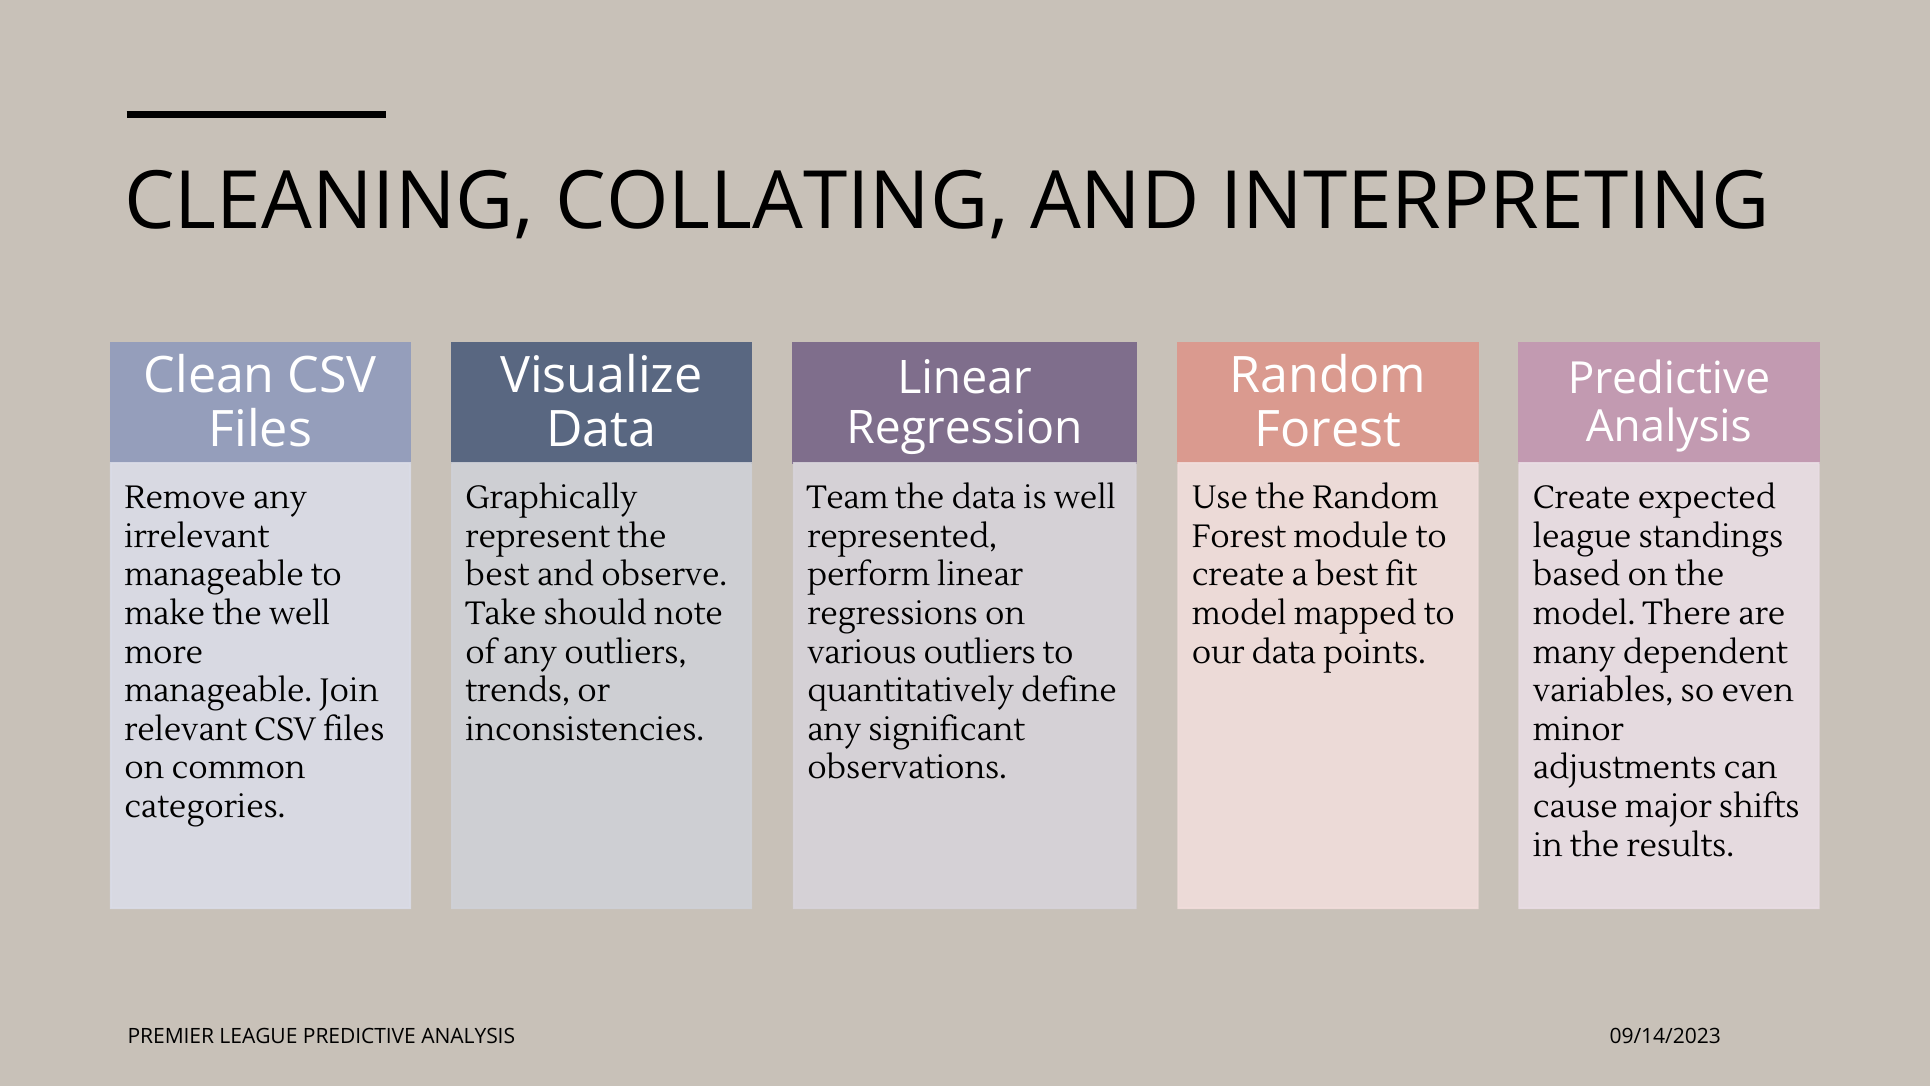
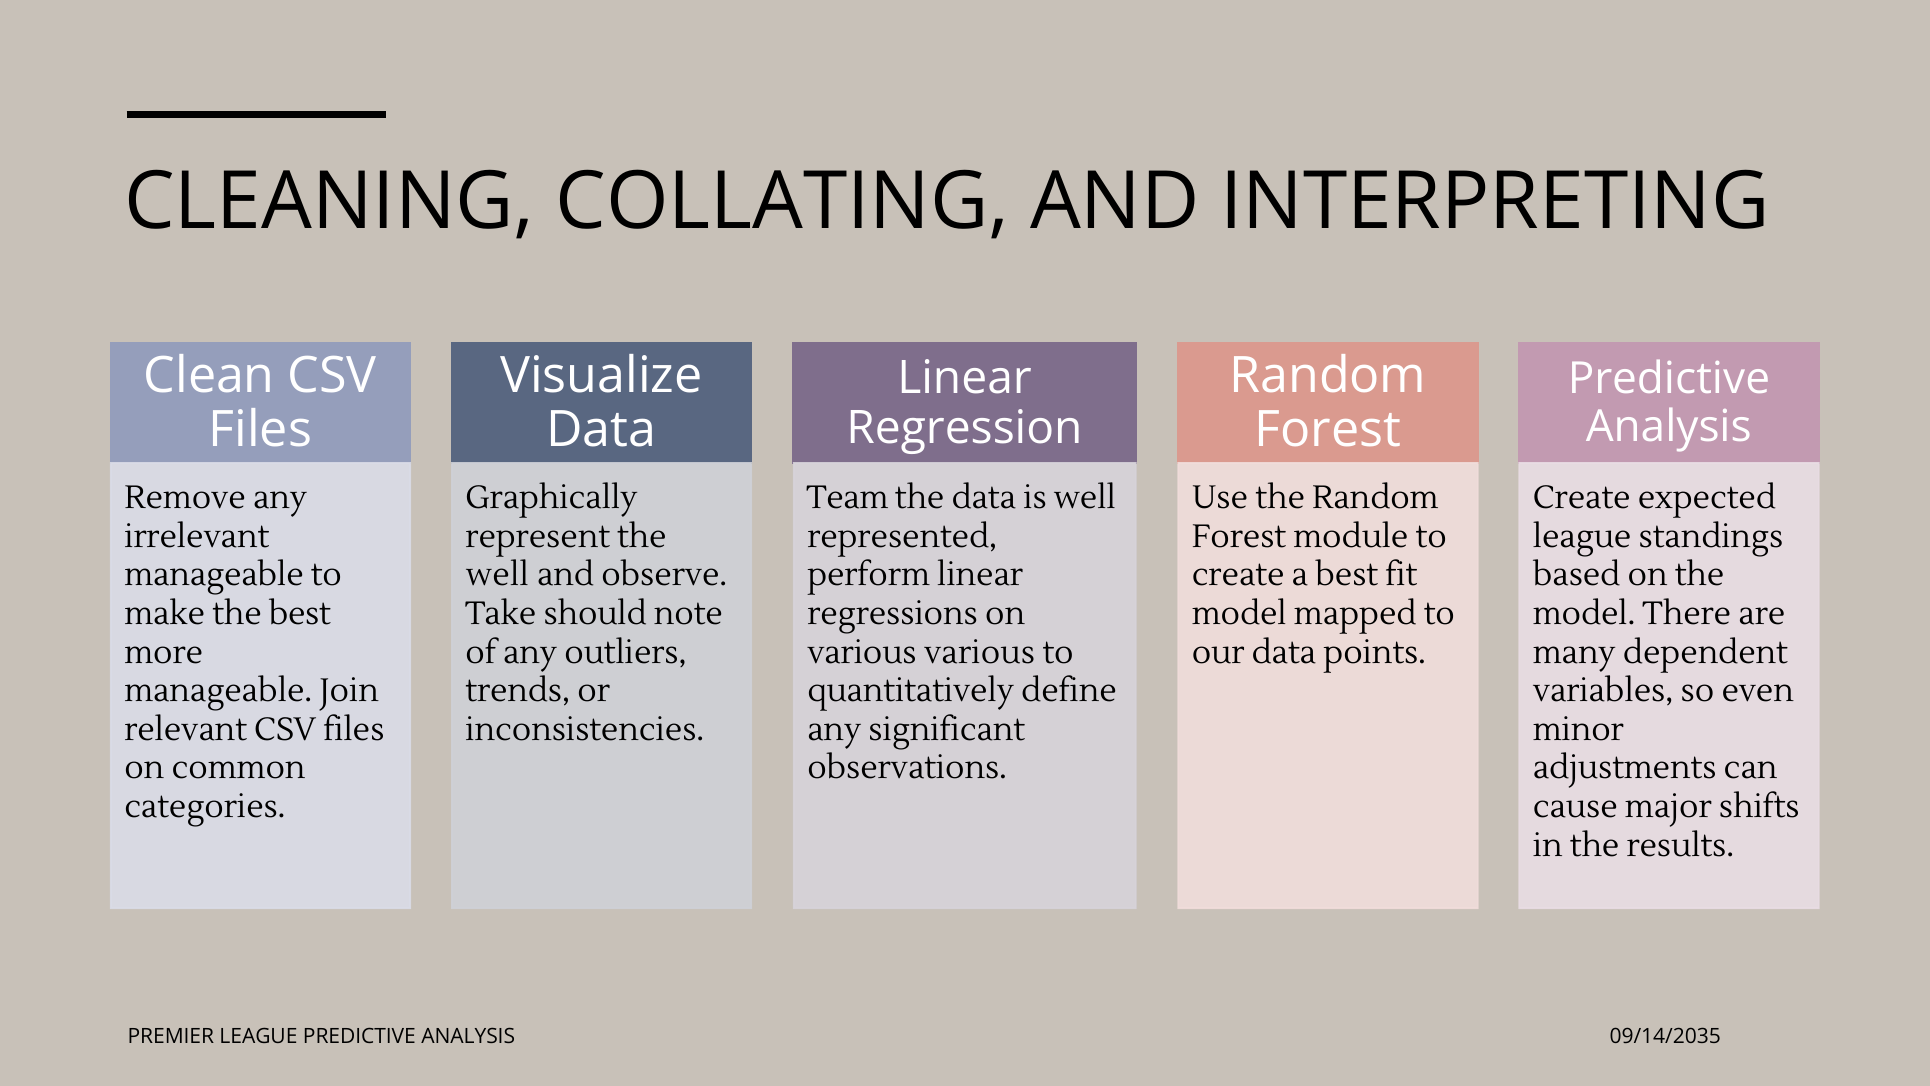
best: best -> well (497, 575)
the well: well -> best (300, 614)
various outliers: outliers -> various (980, 652)
09/14/2023: 09/14/2023 -> 09/14/2035 (1665, 1037)
